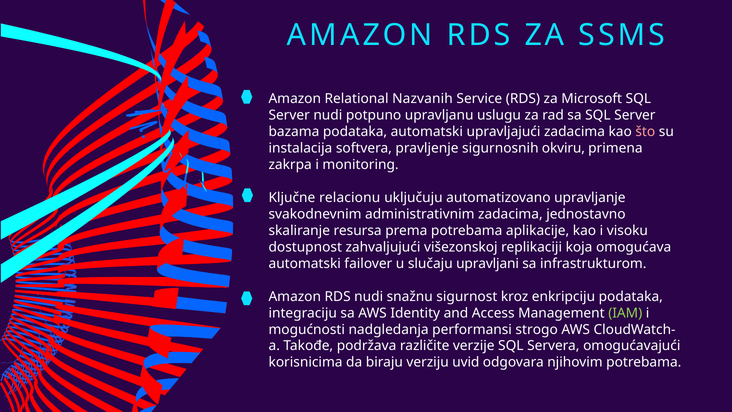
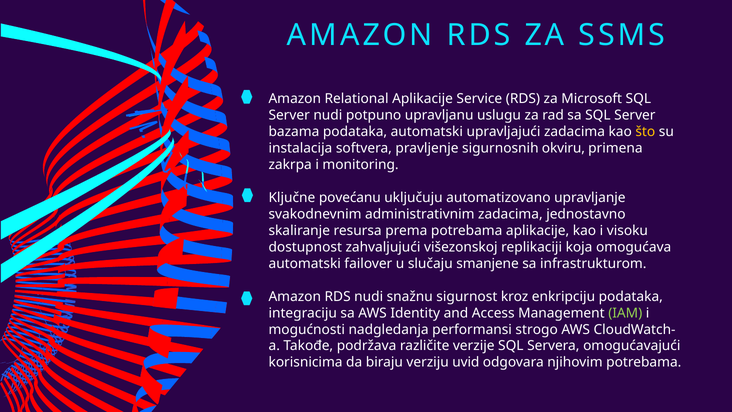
Relational Nazvanih: Nazvanih -> Aplikacije (423, 99)
što colour: pink -> yellow (645, 132)
relacionu: relacionu -> povećanu (350, 198)
upravljani: upravljani -> smanjene (488, 263)
